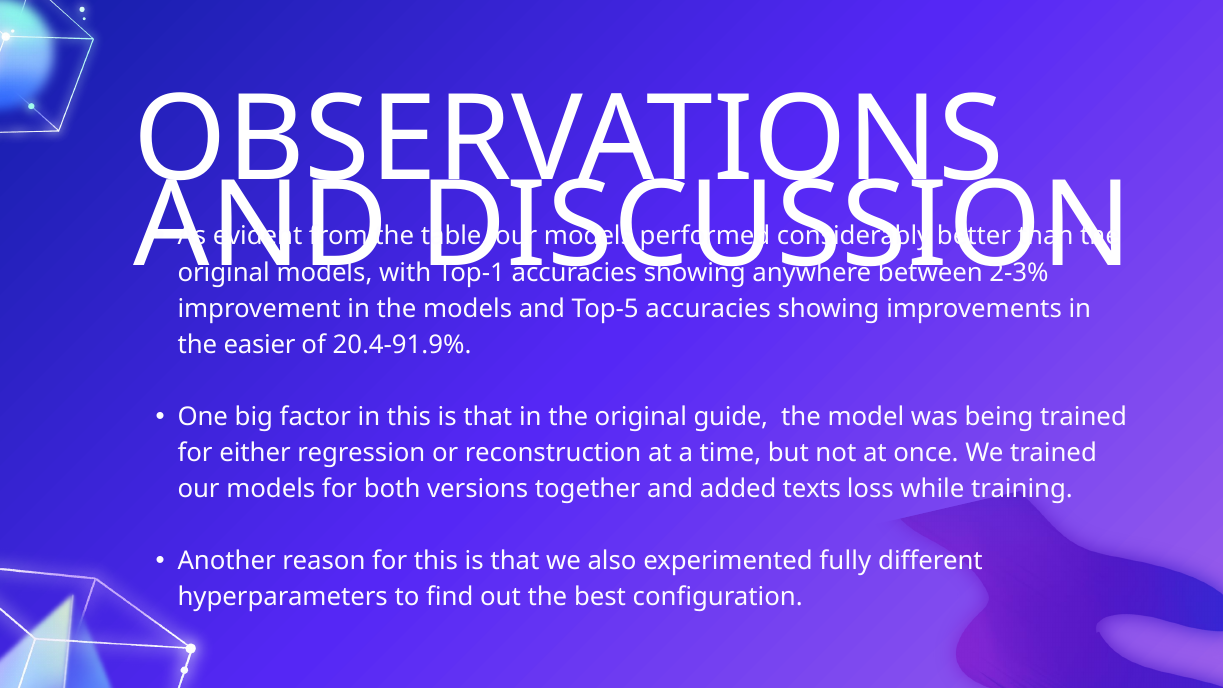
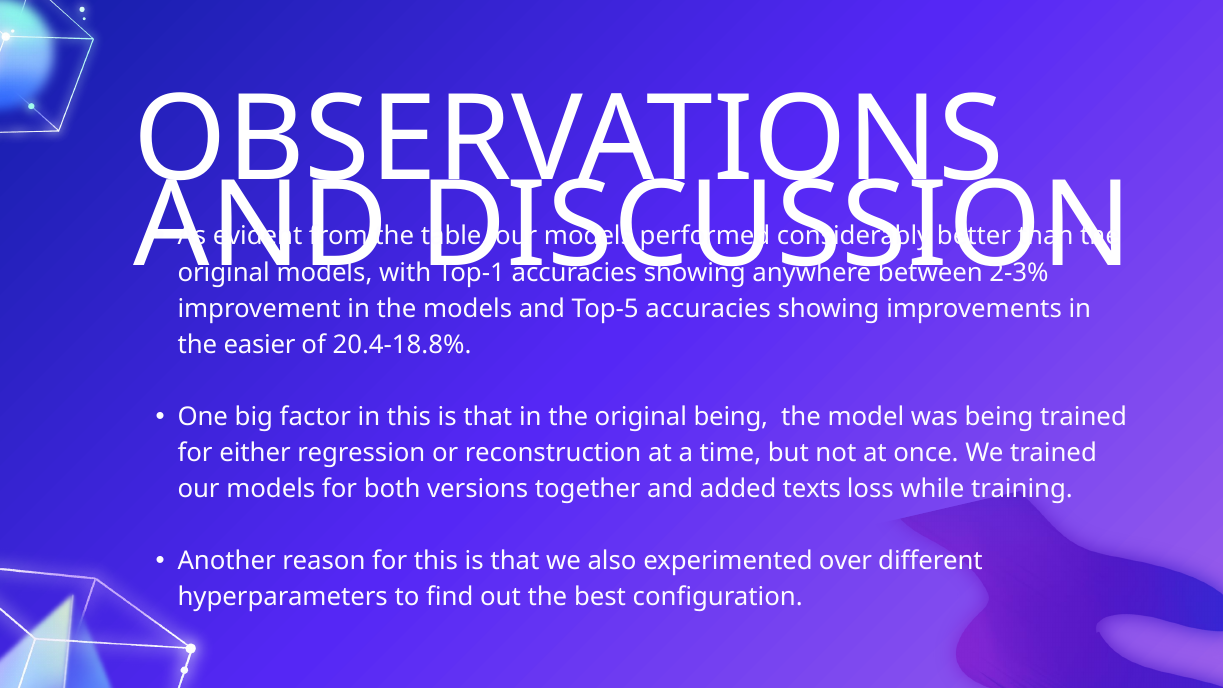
20.4-91.9%: 20.4-91.9% -> 20.4-18.8% (402, 345)
original guide: guide -> being (731, 417)
fully: fully -> over (846, 561)
